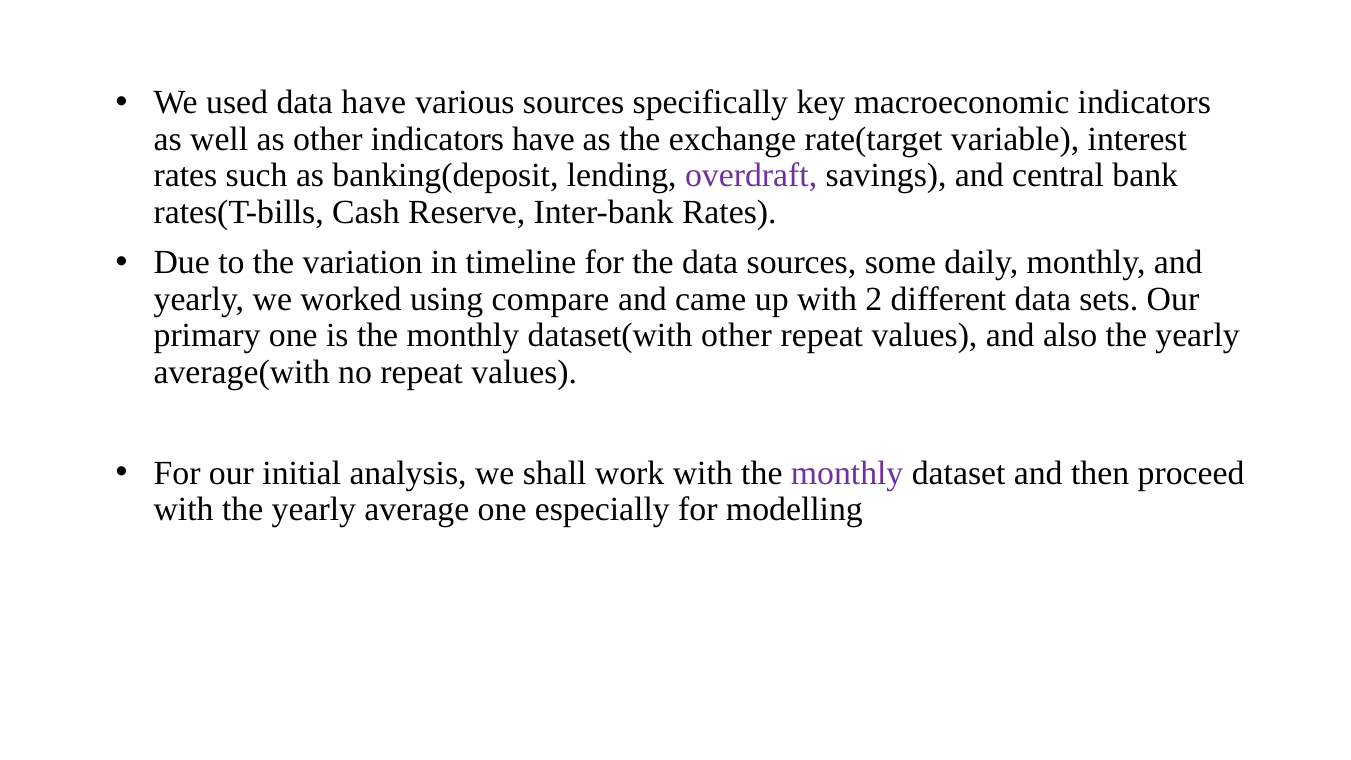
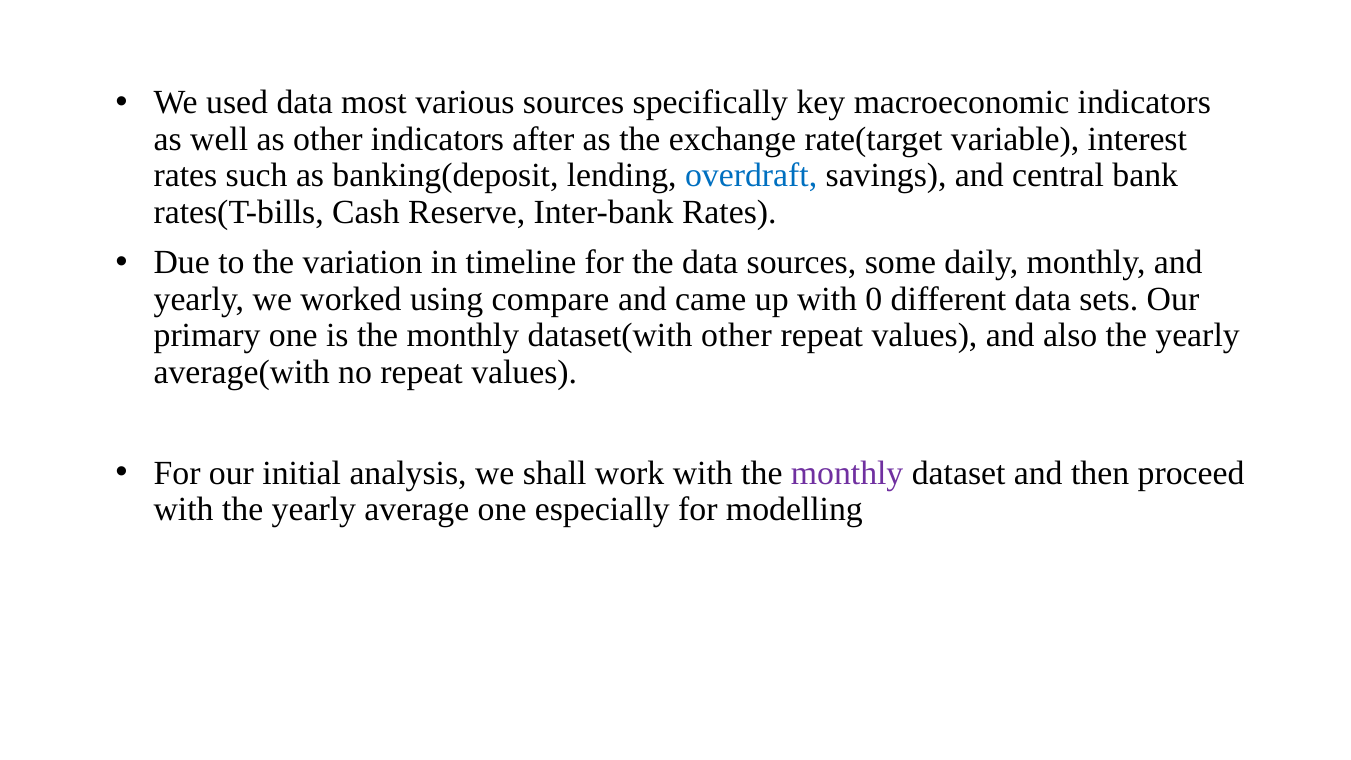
data have: have -> most (374, 103)
indicators have: have -> after (543, 139)
overdraft colour: purple -> blue (751, 176)
2: 2 -> 0 (874, 299)
